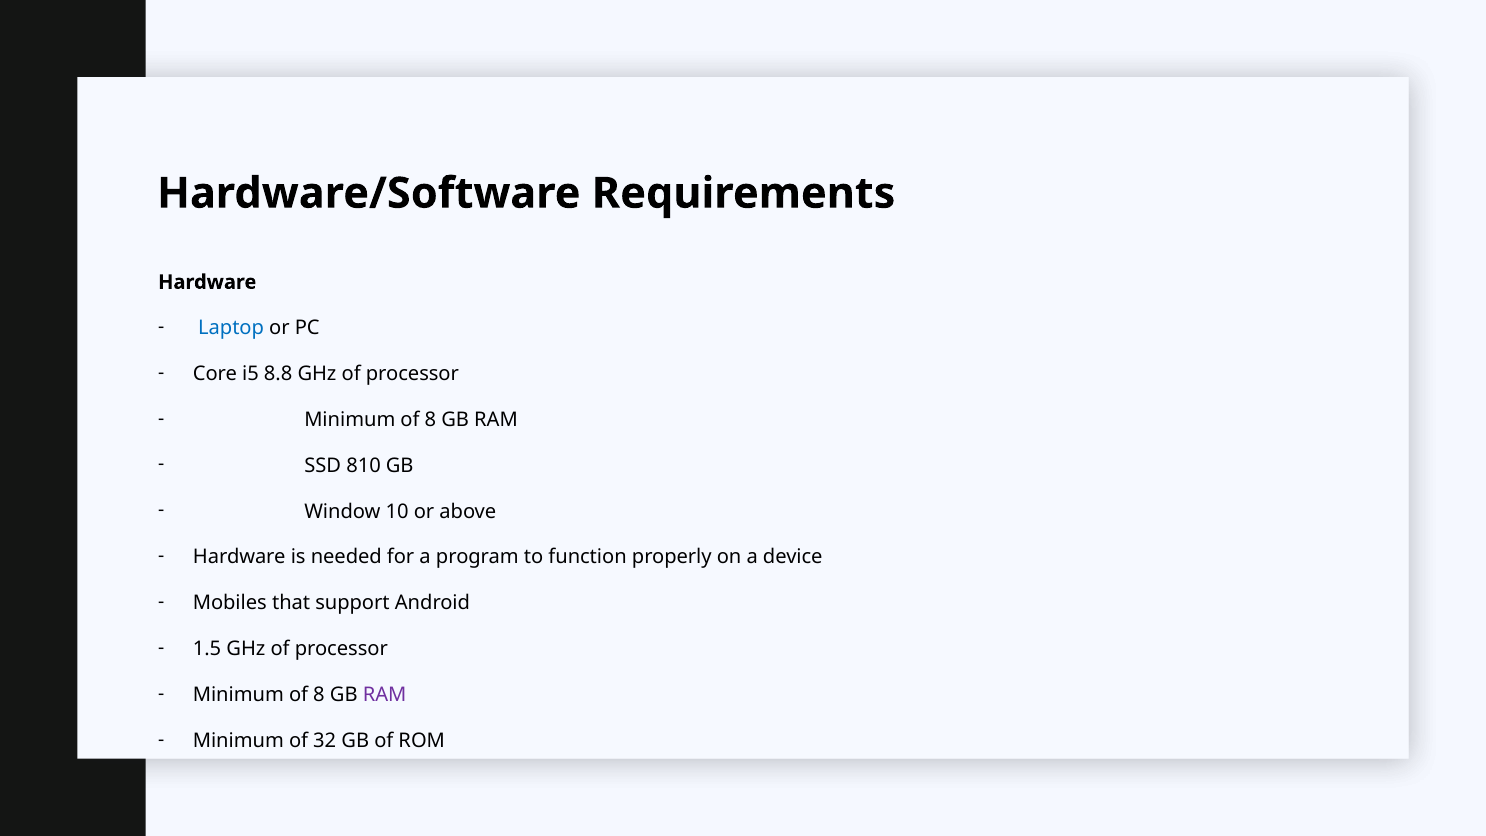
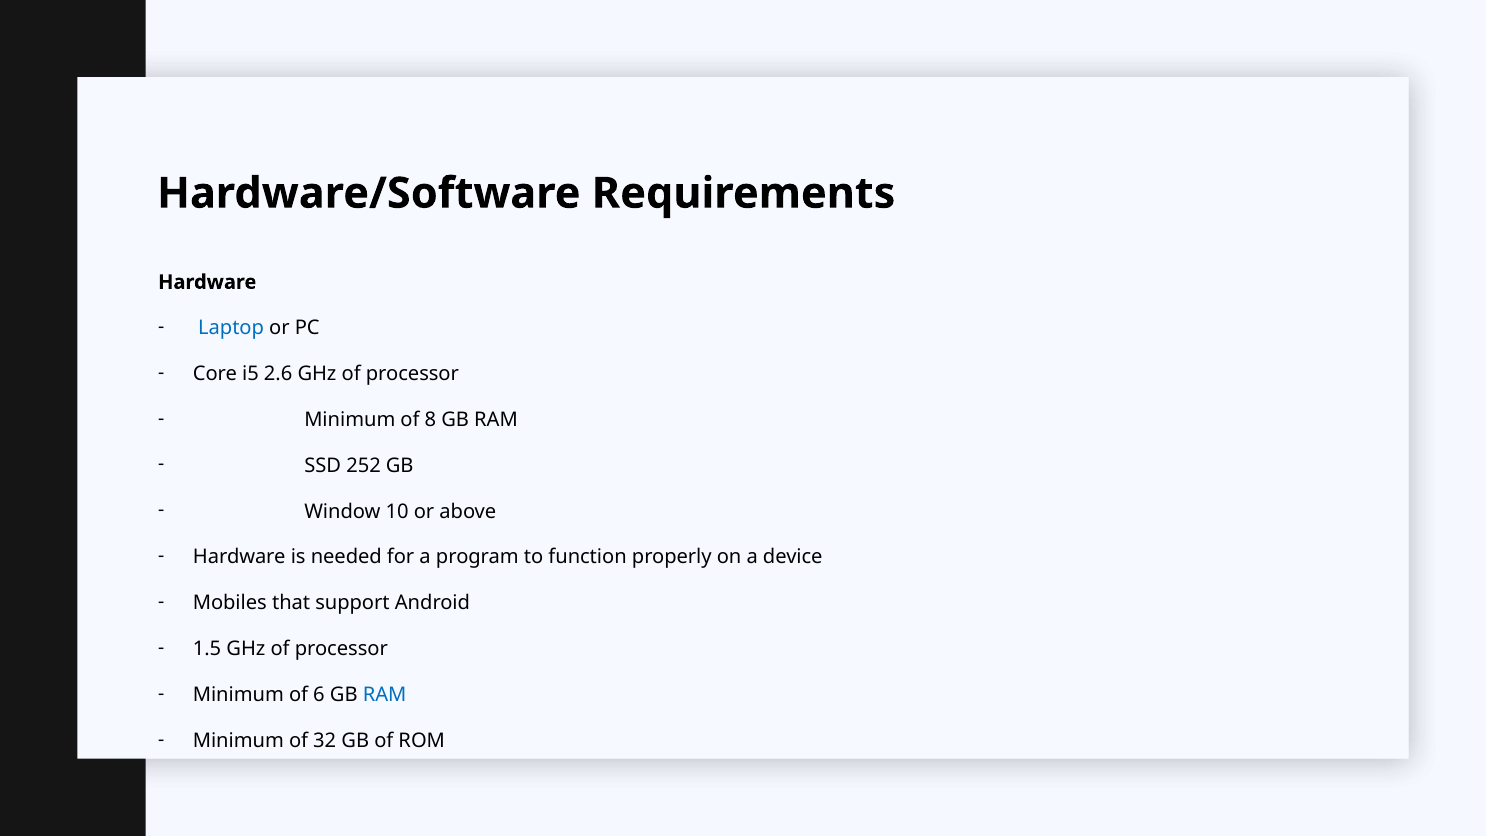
8.8: 8.8 -> 2.6 (278, 374)
810: 810 -> 252 (364, 465)
8: 8 -> 6 (319, 695)
RAM colour: purple -> blue (385, 695)
